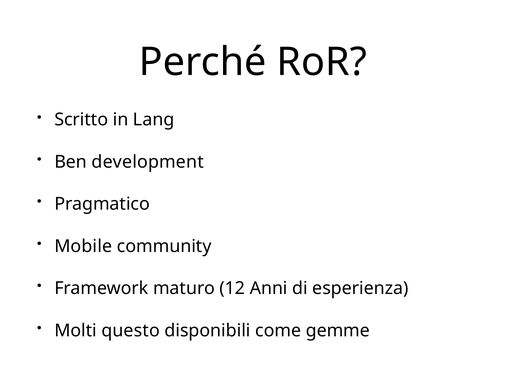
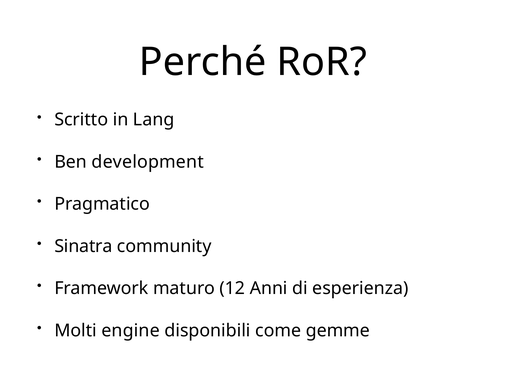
Mobile: Mobile -> Sinatra (83, 246)
questo: questo -> engine (131, 330)
